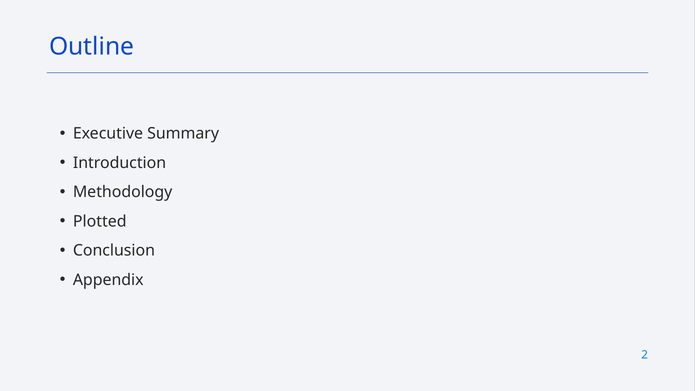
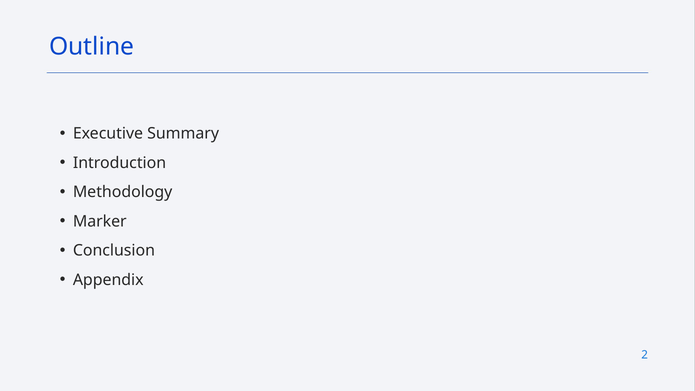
Plotted: Plotted -> Marker (100, 221)
